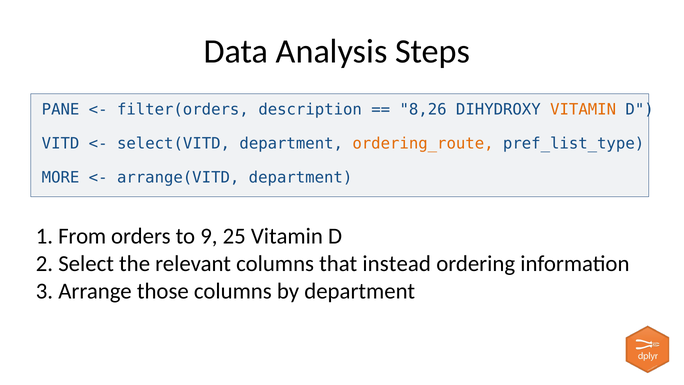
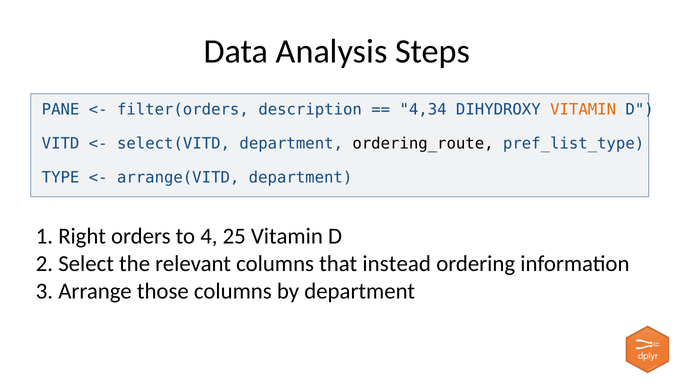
8,26: 8,26 -> 4,34 (423, 110)
ordering_route colour: orange -> black (423, 144)
MORE: MORE -> TYPE (61, 177)
From: From -> Right (82, 236)
9: 9 -> 4 (209, 236)
